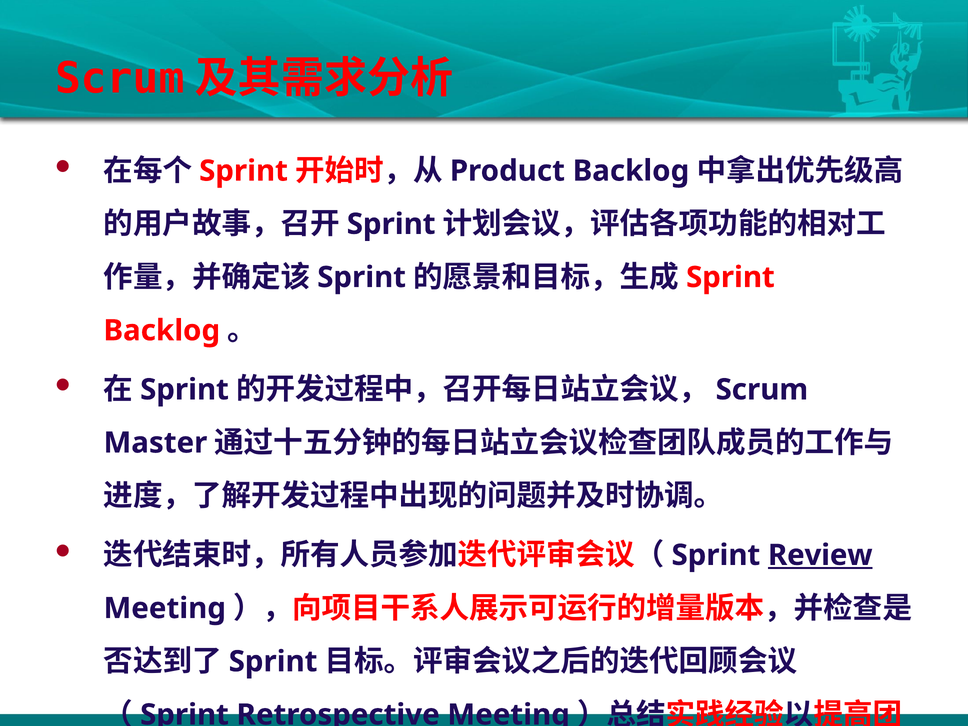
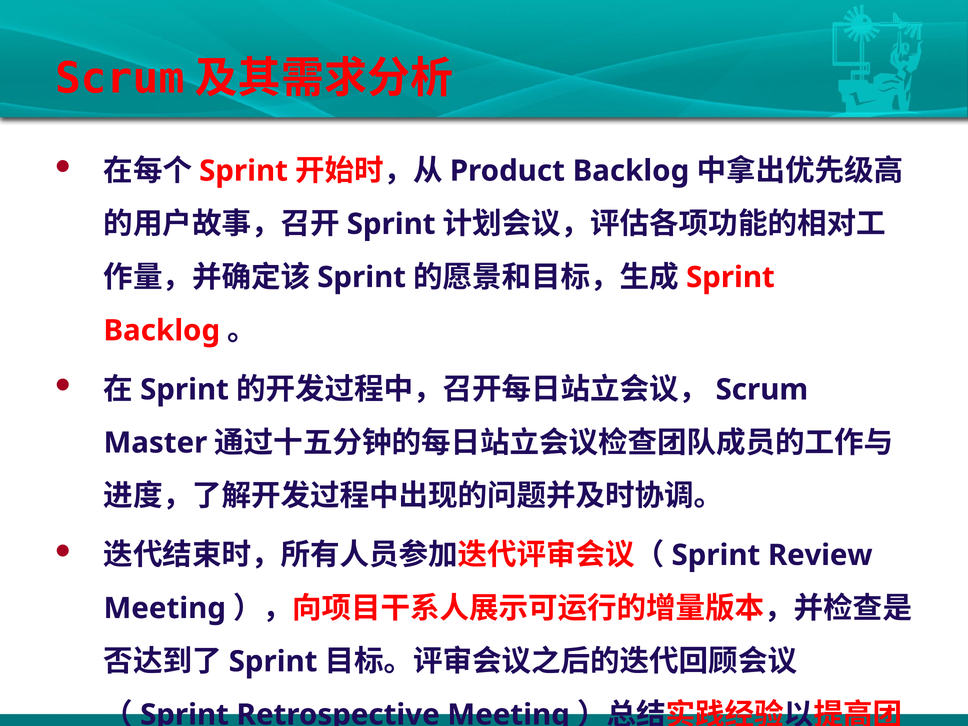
Review underline: present -> none (820, 555)
